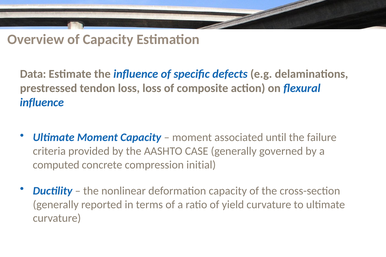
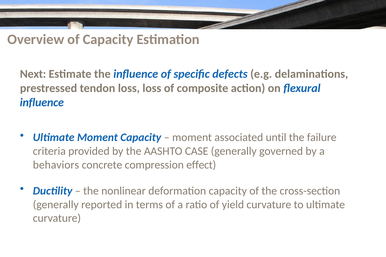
Data: Data -> Next (33, 74)
computed: computed -> behaviors (56, 165)
initial: initial -> effect (201, 165)
